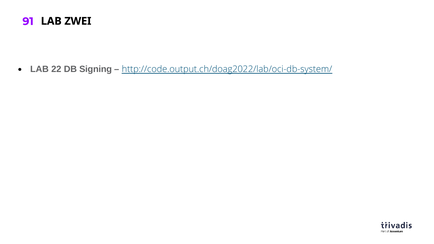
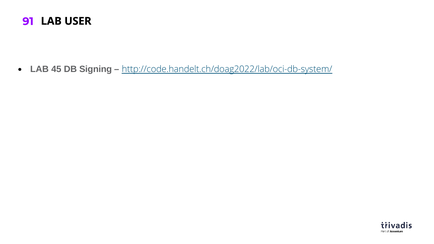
ZWEI: ZWEI -> USER (78, 21)
22: 22 -> 45 (56, 69)
http://code.output.ch/doag2022/lab/oci-db-system/: http://code.output.ch/doag2022/lab/oci-db-system/ -> http://code.handelt.ch/doag2022/lab/oci-db-system/ (227, 69)
